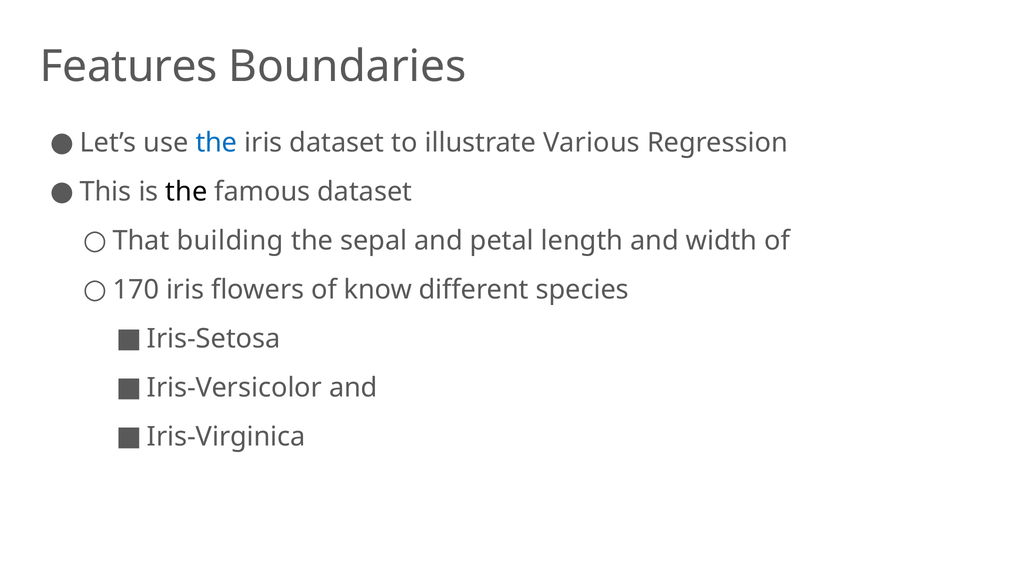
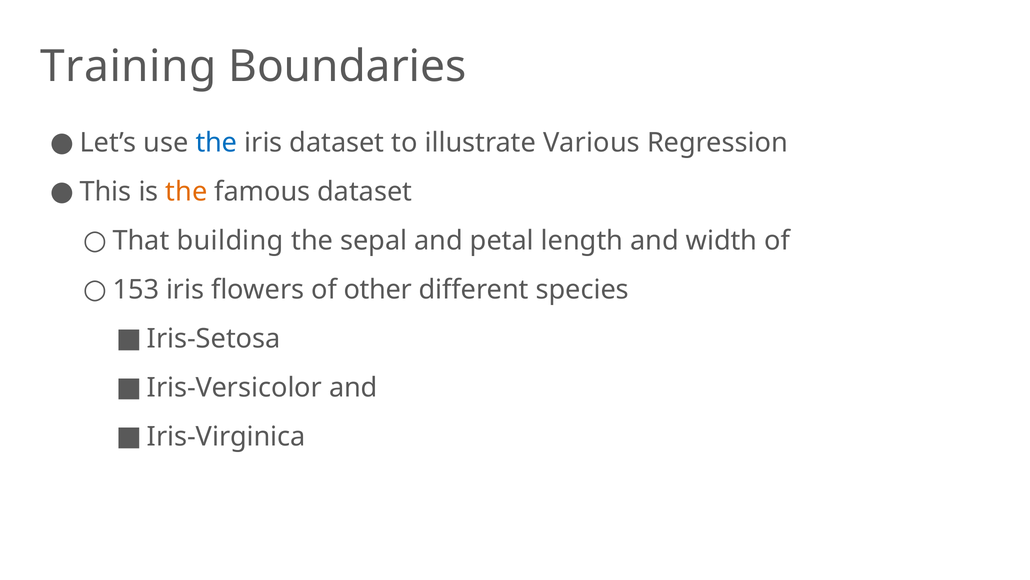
Features: Features -> Training (128, 67)
the colour: black -> orange (186, 192)
170: 170 -> 153 (136, 289)
know: know -> other (378, 289)
